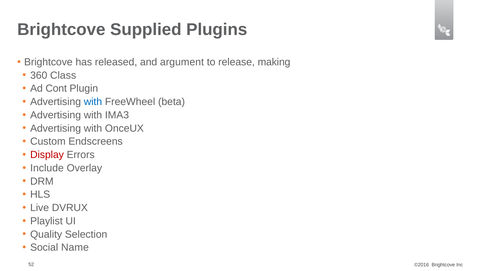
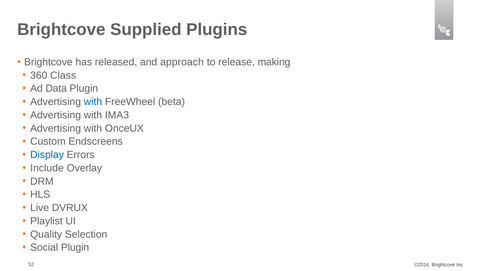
argument: argument -> approach (182, 62)
Cont: Cont -> Data (56, 88)
Display colour: red -> blue (47, 155)
Social Name: Name -> Plugin (75, 247)
